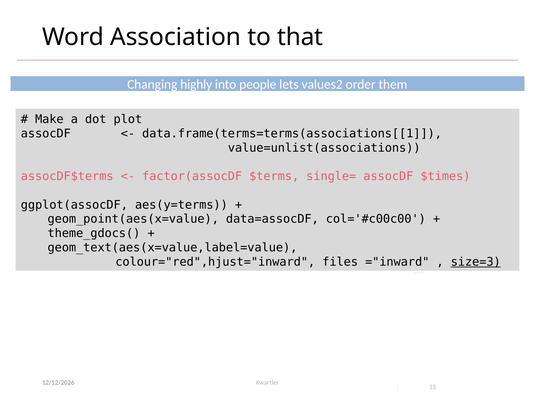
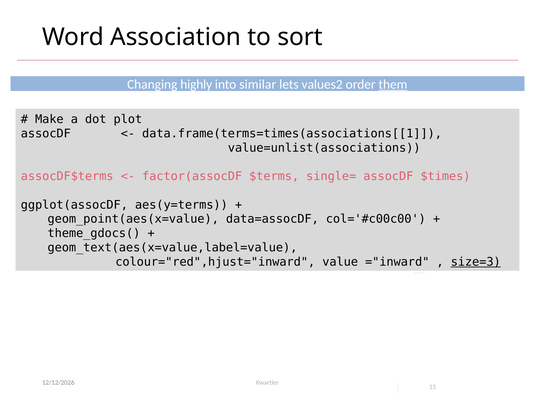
that: that -> sort (300, 37)
people: people -> similar (258, 85)
them underline: none -> present (393, 85)
data.frame(terms=terms(associations[[1: data.frame(terms=terms(associations[[1 -> data.frame(terms=times(associations[[1 (292, 134)
files: files -> value (340, 262)
